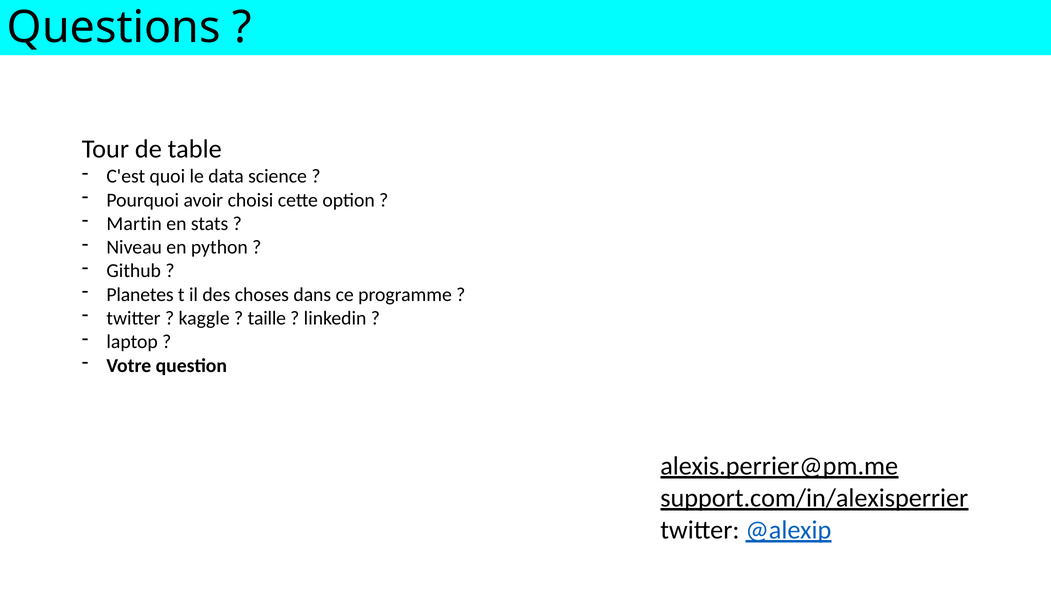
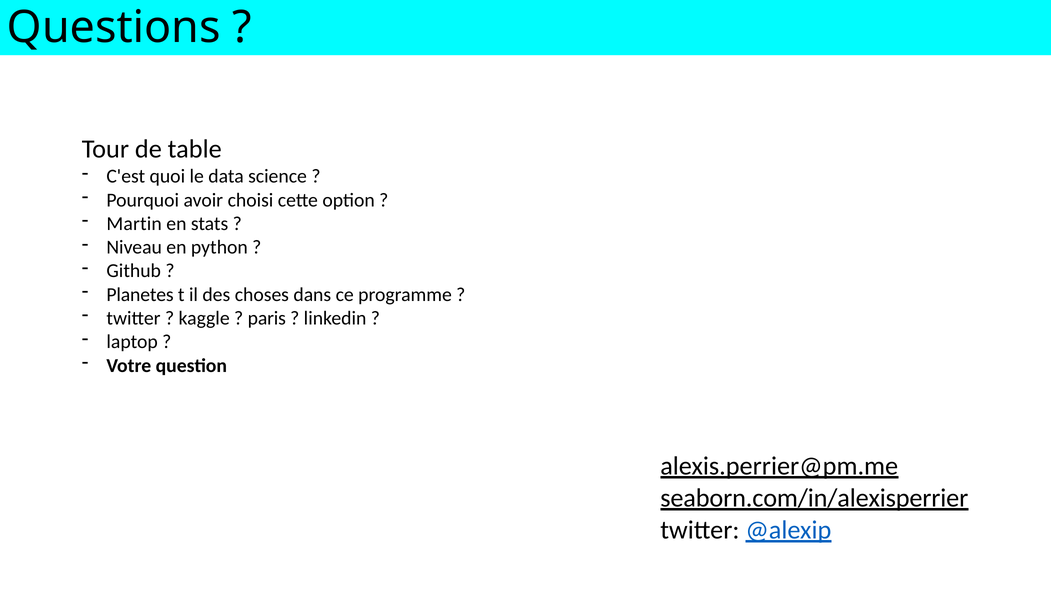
taille: taille -> paris (267, 318)
support.com/in/alexisperrier: support.com/in/alexisperrier -> seaborn.com/in/alexisperrier (814, 498)
